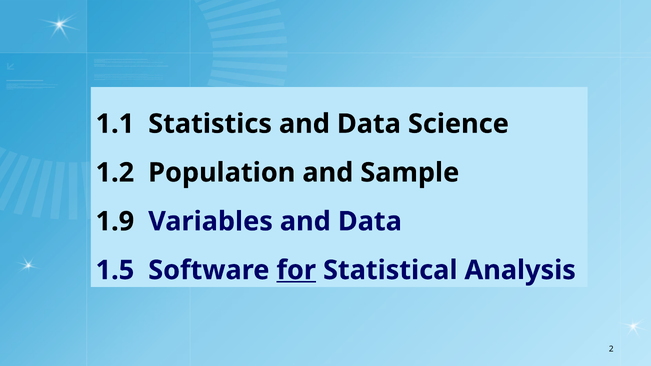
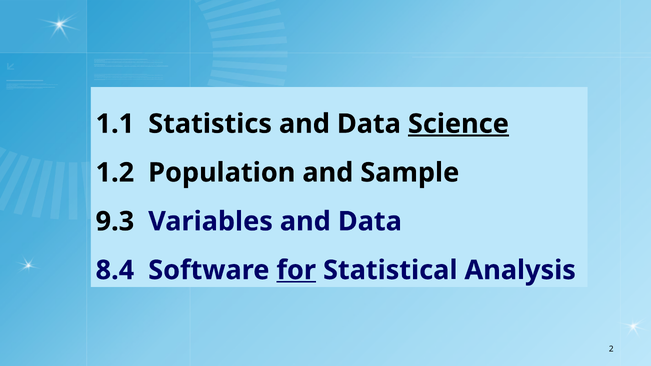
Science underline: none -> present (458, 124)
1.9: 1.9 -> 9.3 (115, 222)
1.5: 1.5 -> 8.4 (115, 270)
